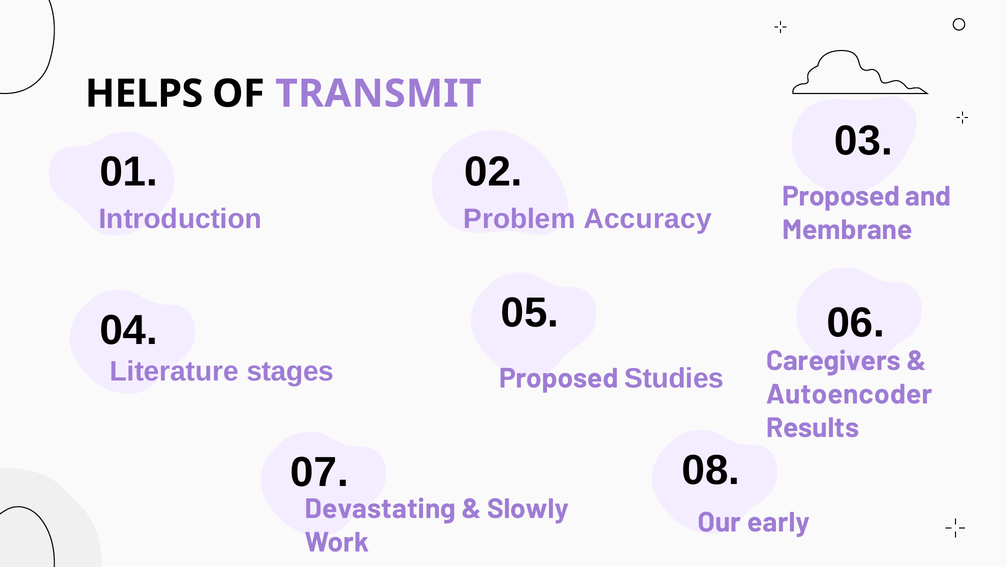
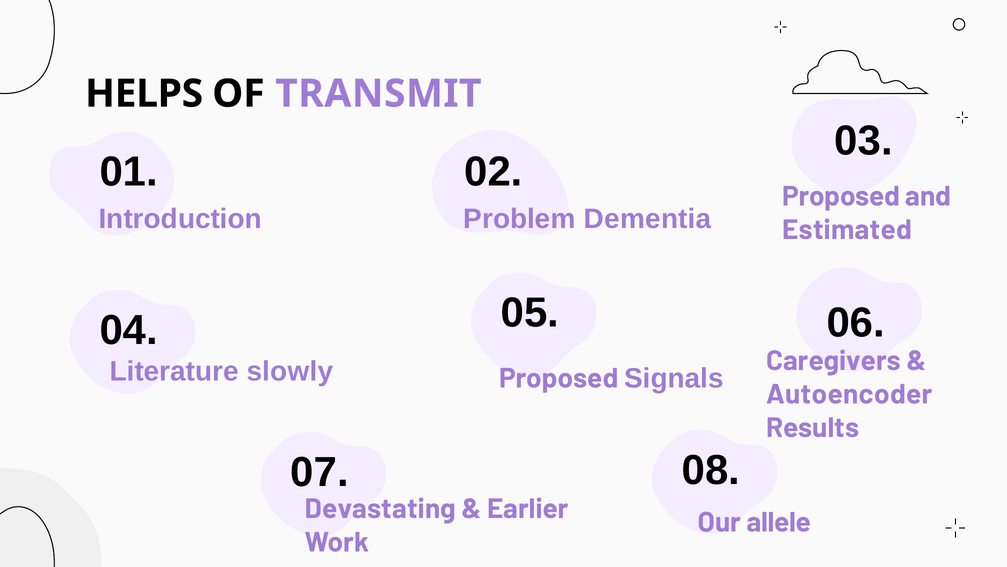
Accuracy: Accuracy -> Dementia (648, 219)
Membrane: Membrane -> Estimated (847, 230)
stages: stages -> slowly (290, 371)
Studies: Studies -> Signals (674, 378)
Slowly: Slowly -> Earlier (528, 509)
early: early -> allele (779, 522)
